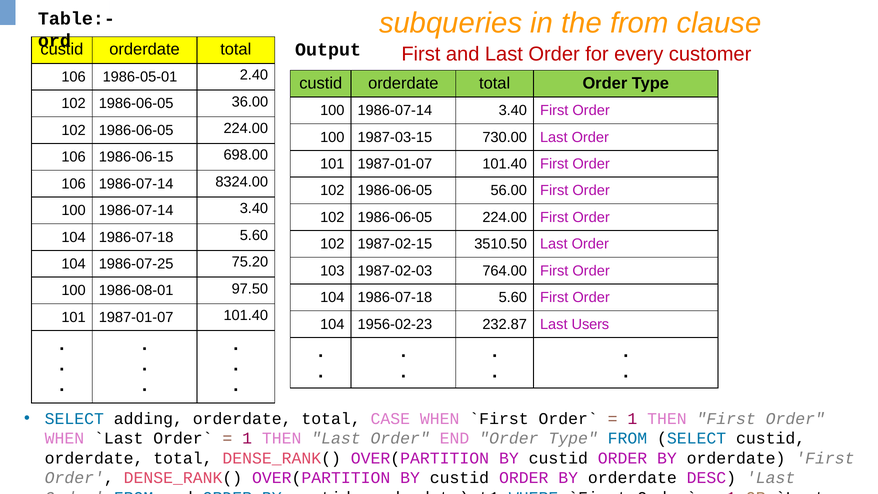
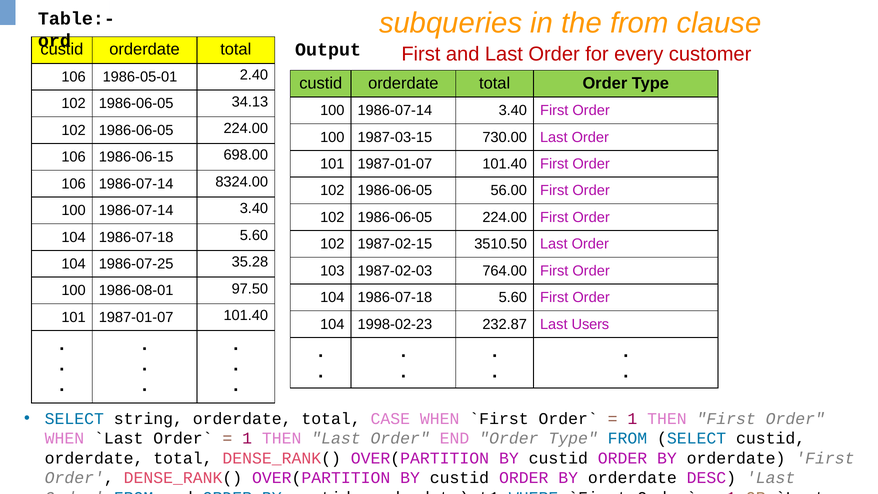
36.00: 36.00 -> 34.13 (250, 102)
75.20: 75.20 -> 35.28 (250, 262)
1956-02-23: 1956-02-23 -> 1998-02-23 (395, 324)
adding: adding -> string (148, 418)
